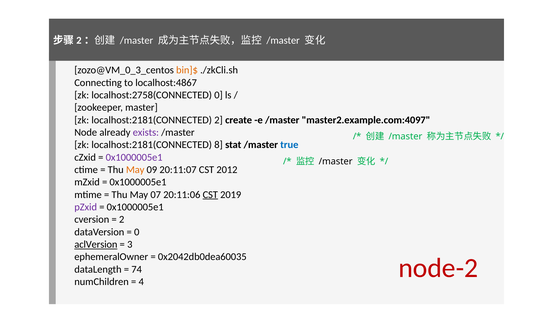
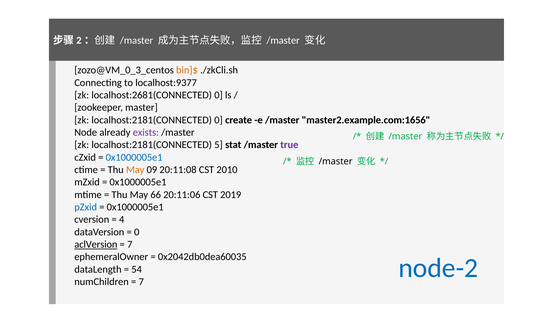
localhost:4867: localhost:4867 -> localhost:9377 (166, 83)
localhost:2758(CONNECTED: localhost:2758(CONNECTED -> localhost:2681(CONNECTED (152, 95)
localhost:2181(CONNECTED 2: 2 -> 0 (218, 120)
master2.example.com:4097: master2.example.com:4097 -> master2.example.com:1656 (366, 120)
8: 8 -> 5 (218, 145)
true colour: blue -> purple (289, 145)
0x1000005e1 colour: purple -> blue (134, 157)
20:11:07: 20:11:07 -> 20:11:08 (178, 170)
2012: 2012 -> 2010 (227, 170)
07: 07 -> 66 (156, 195)
CST underline: present -> none (210, 195)
pZxid colour: purple -> blue (86, 207)
2: 2 -> 4 (122, 220)
3: 3 -> 7 (130, 244)
node-2 colour: red -> blue (438, 268)
74: 74 -> 54 (137, 269)
4: 4 -> 7 (141, 282)
